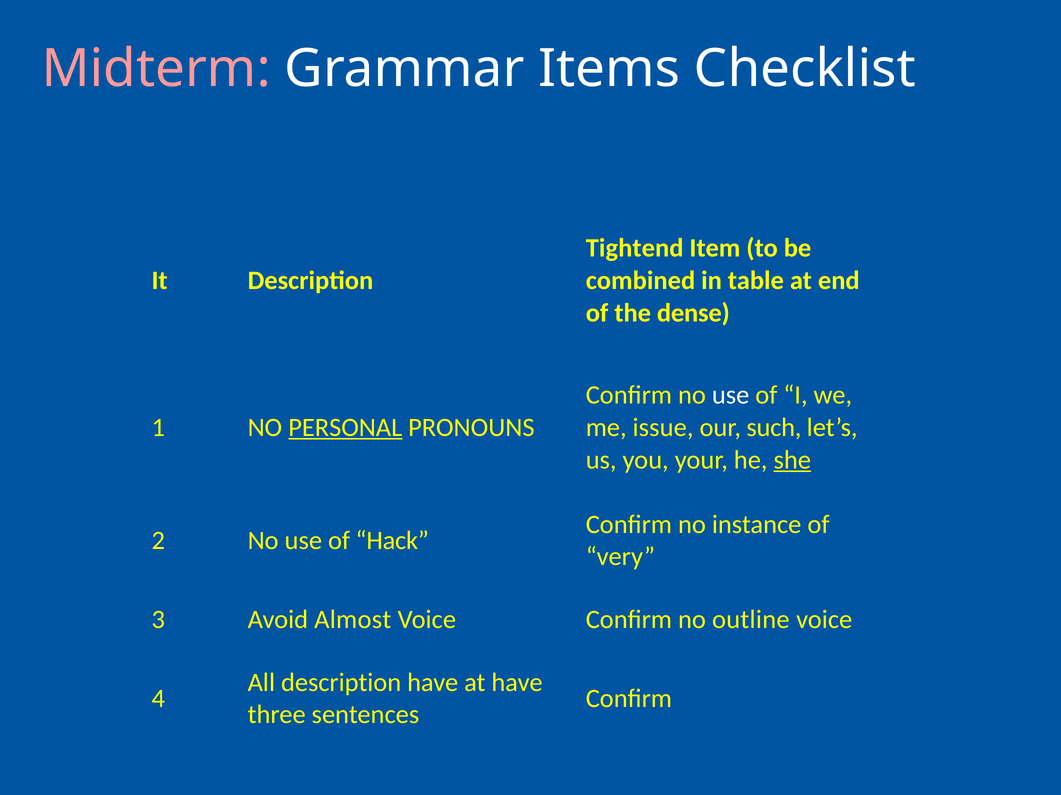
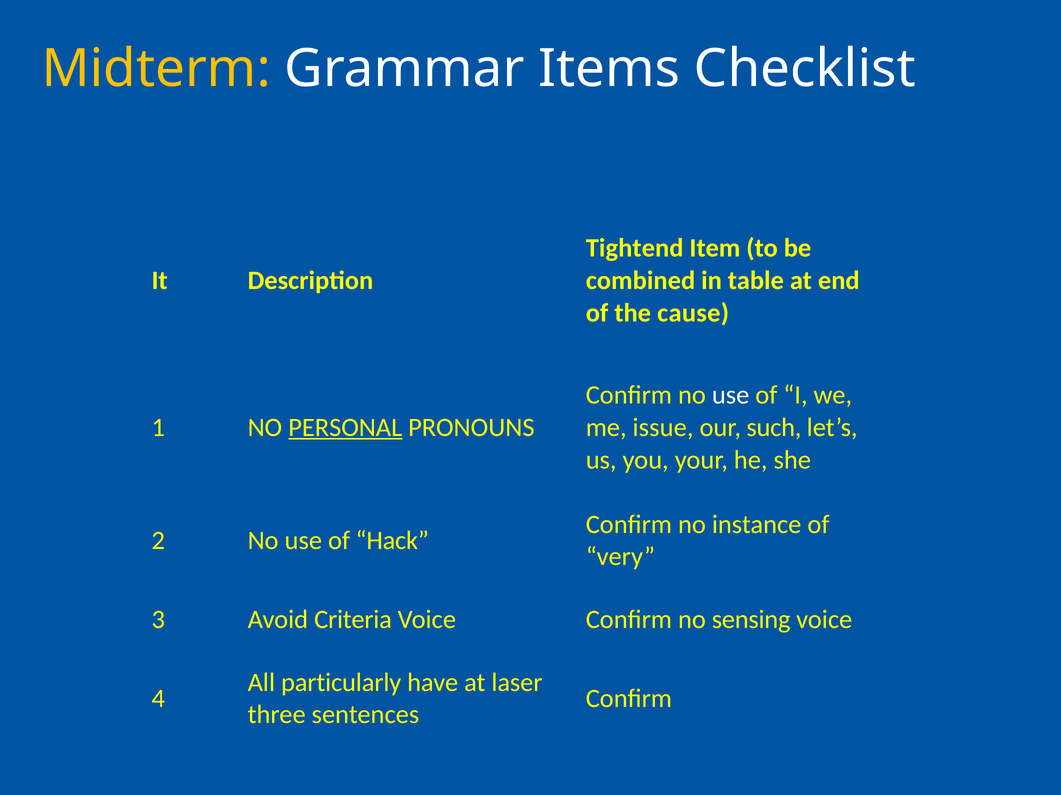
Midterm colour: pink -> yellow (156, 69)
dense: dense -> cause (693, 313)
she underline: present -> none (792, 460)
Almost: Almost -> Criteria (353, 620)
outline: outline -> sensing (751, 620)
All description: description -> particularly (341, 683)
at have: have -> laser (517, 683)
